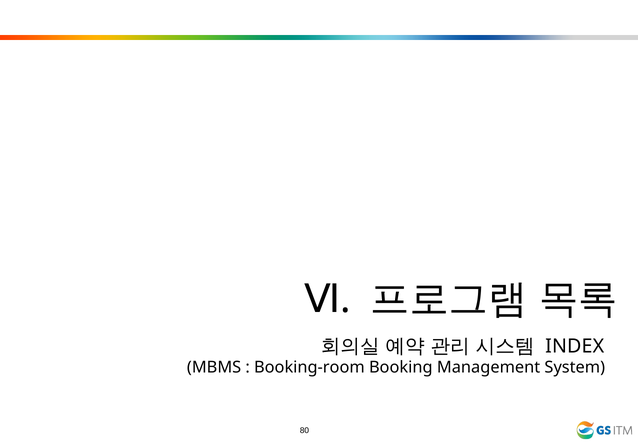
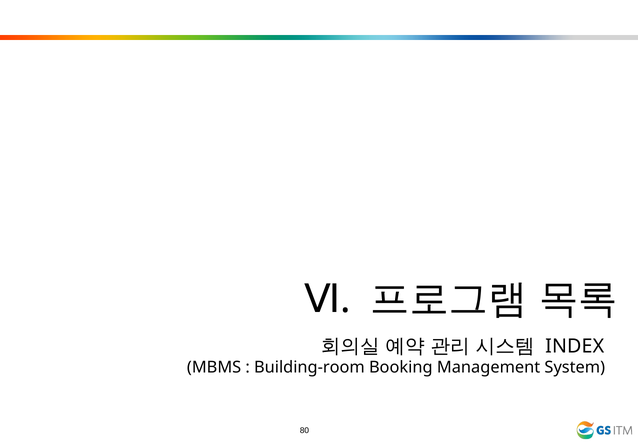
Booking-room: Booking-room -> Building-room (309, 367)
